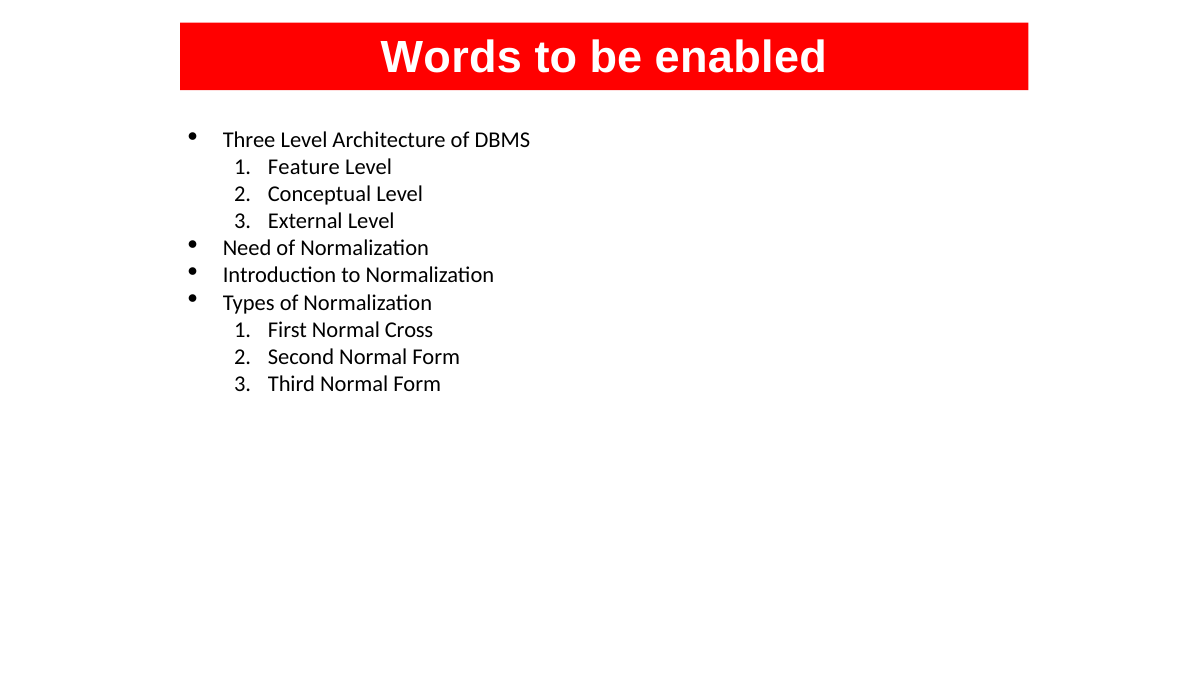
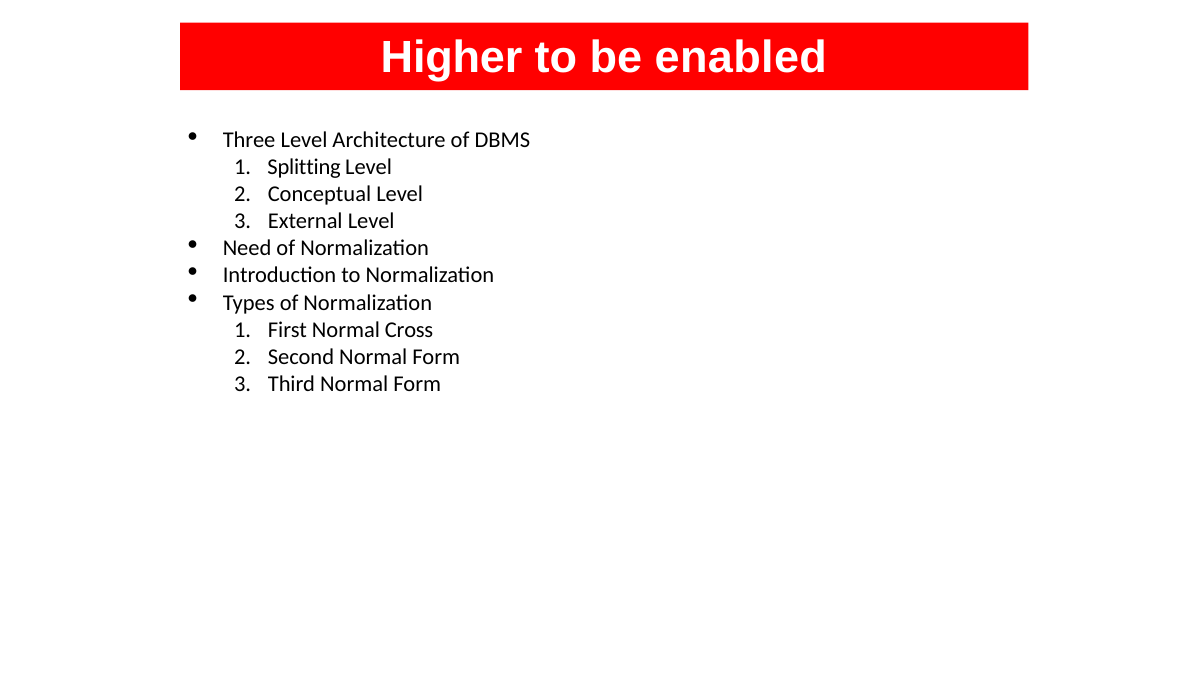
Words: Words -> Higher (452, 57)
Feature: Feature -> Splitting (304, 167)
